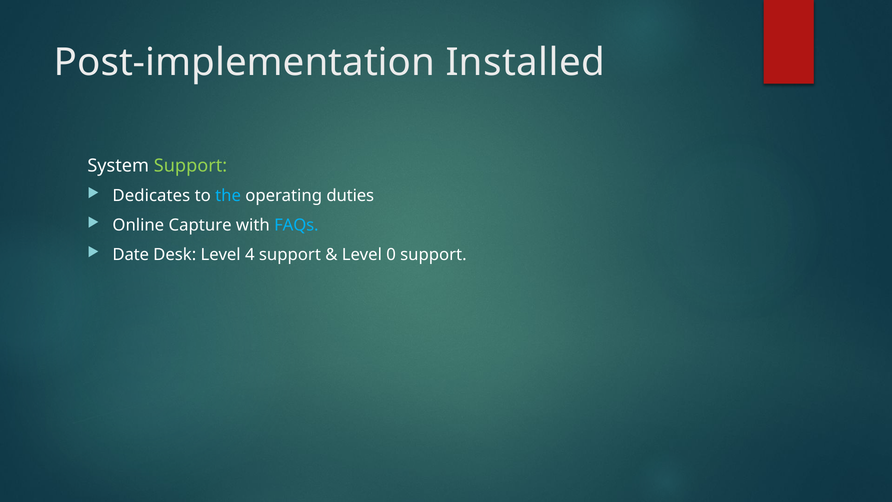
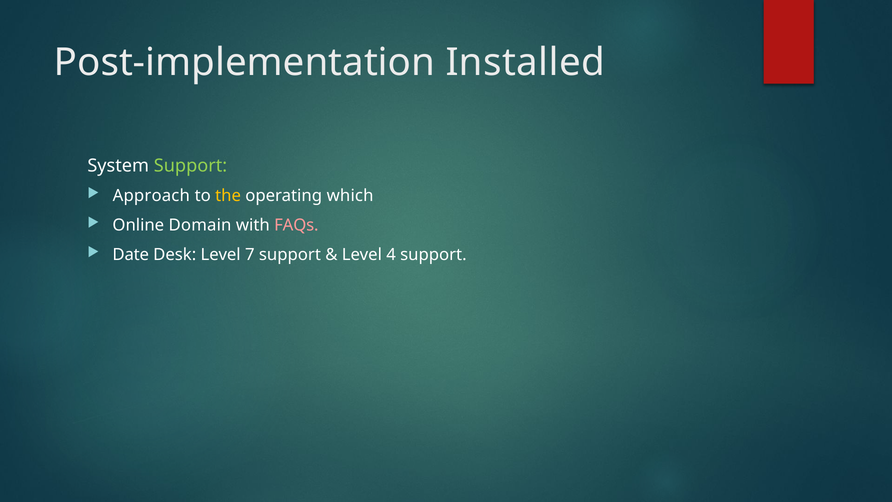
Dedicates: Dedicates -> Approach (151, 196)
the colour: light blue -> yellow (228, 196)
duties: duties -> which (350, 196)
Capture: Capture -> Domain (200, 225)
FAQs colour: light blue -> pink (296, 225)
4: 4 -> 7 (250, 255)
0: 0 -> 4 (391, 255)
